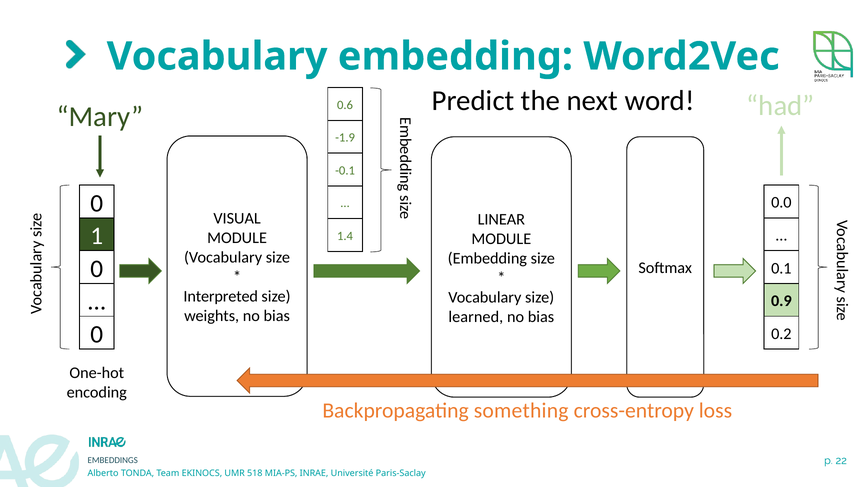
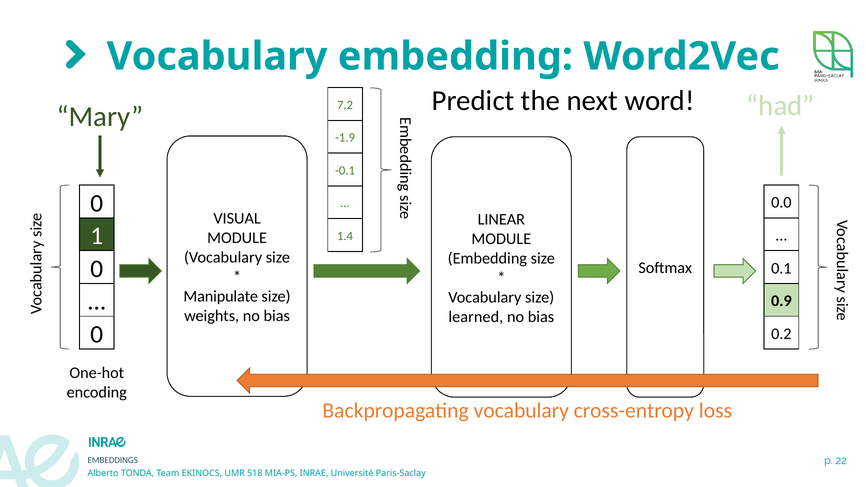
0.6: 0.6 -> 7.2 (345, 105)
Interpreted: Interpreted -> Manipulate (221, 297)
Backpropagating something: something -> vocabulary (521, 411)
